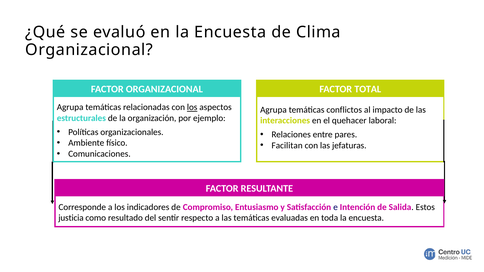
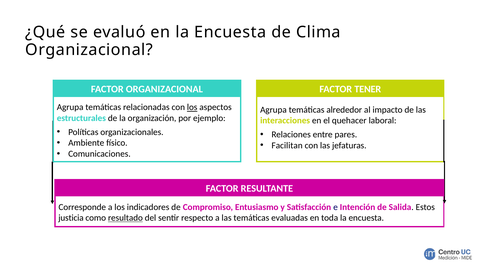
TOTAL: TOTAL -> TENER (368, 89)
conflictos: conflictos -> alrededor (344, 110)
resultado underline: none -> present (125, 218)
